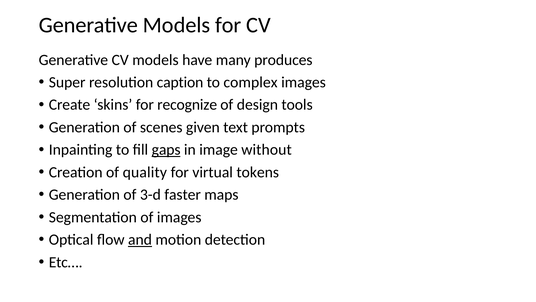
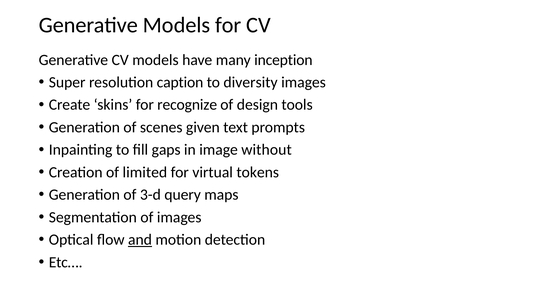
produces: produces -> inception (283, 60)
complex: complex -> diversity (251, 82)
gaps underline: present -> none (166, 150)
quality: quality -> limited (145, 172)
faster: faster -> query (183, 194)
